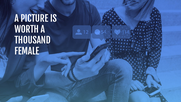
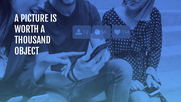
FEMALE: FEMALE -> OBJECT (27, 51)
